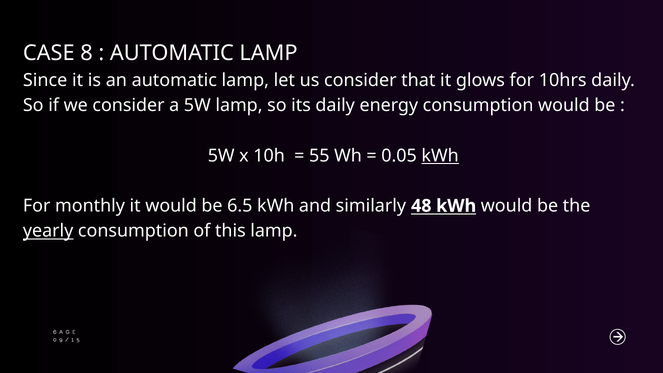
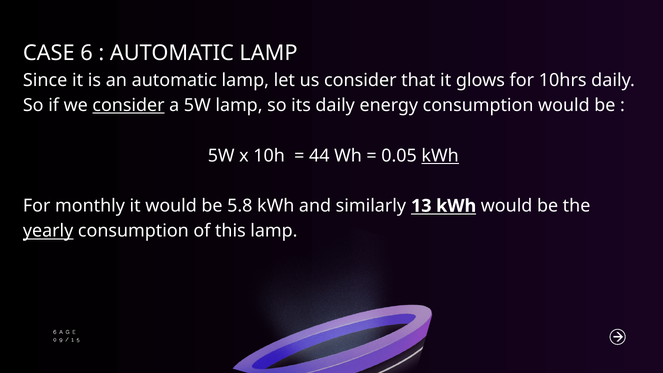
CASE 8: 8 -> 6 (87, 53)
consider underline: none -> present (129, 105)
55: 55 -> 44 (319, 156)
6.5: 6.5 -> 5.8 (240, 206)
48: 48 -> 13 (421, 206)
